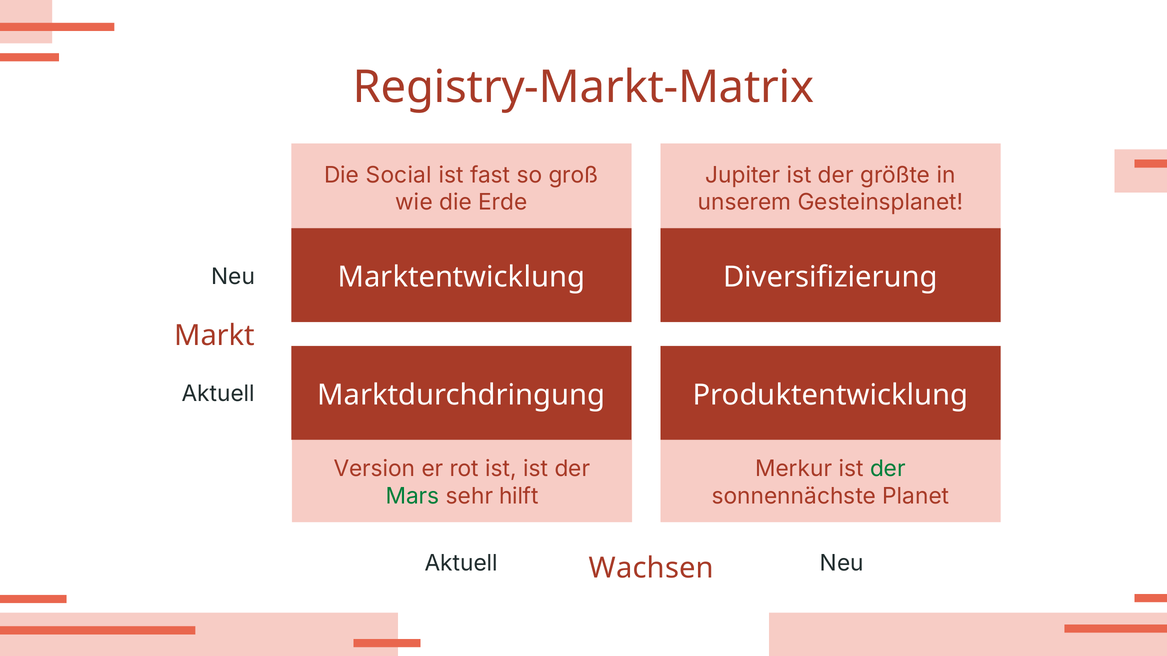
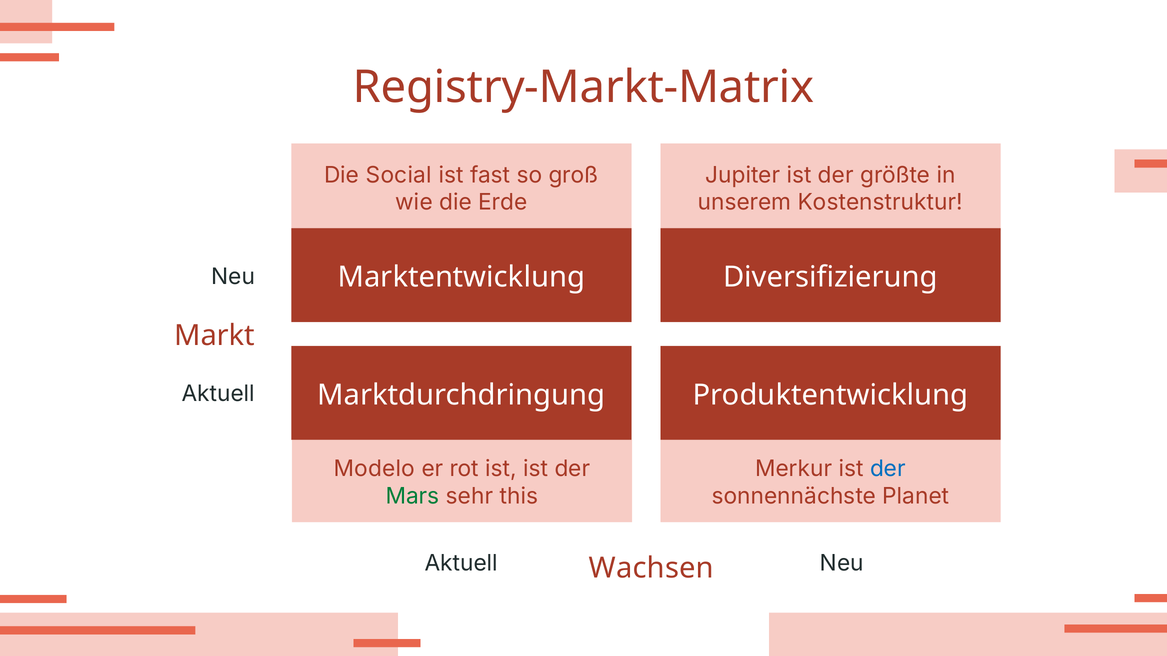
Gesteinsplanet: Gesteinsplanet -> Kostenstruktur (880, 202)
Version: Version -> Modelo (374, 469)
der colour: green -> blue (888, 469)
hilft: hilft -> this (519, 497)
